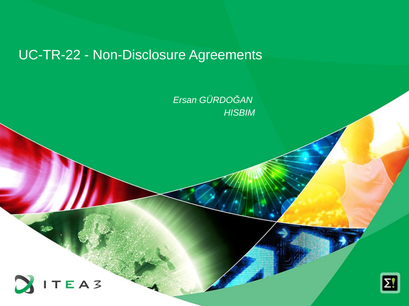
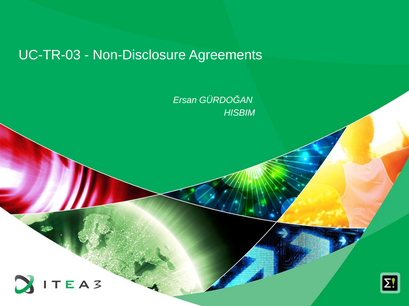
UC-TR-22: UC-TR-22 -> UC-TR-03 (50, 55)
